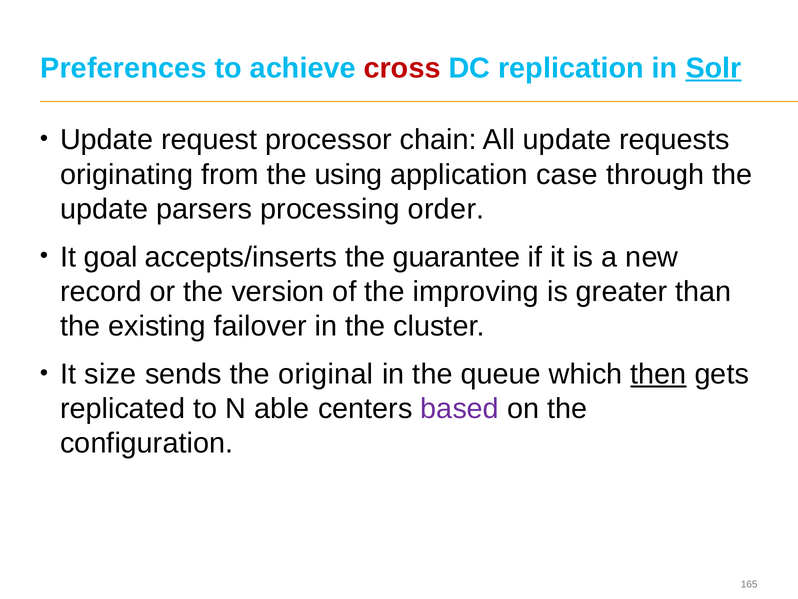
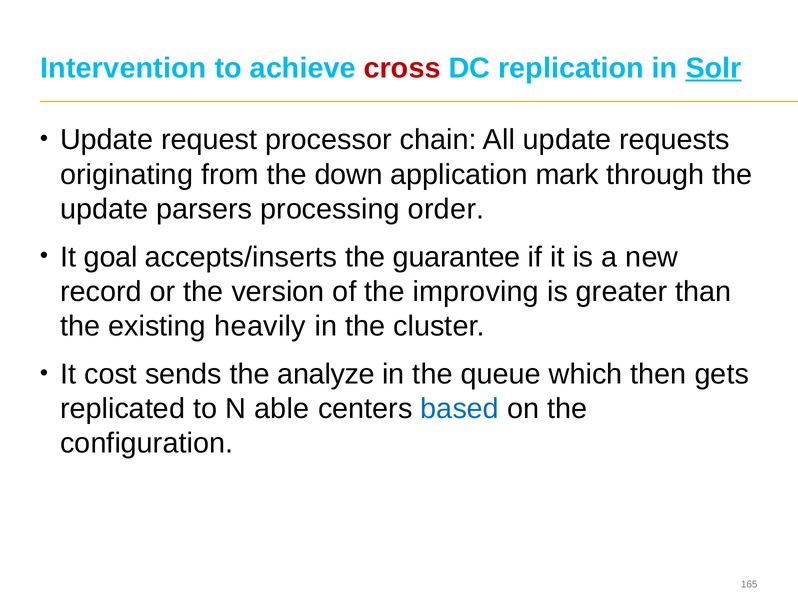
Preferences: Preferences -> Intervention (123, 68)
using: using -> down (349, 174)
case: case -> mark (567, 174)
failover: failover -> heavily (260, 326)
size: size -> cost (111, 374)
original: original -> analyze (326, 374)
then underline: present -> none (658, 374)
based colour: purple -> blue (460, 408)
